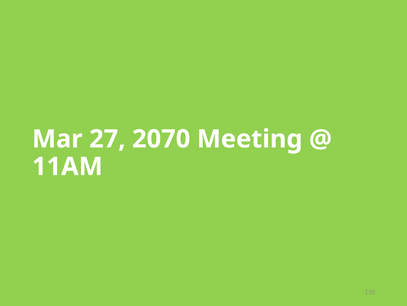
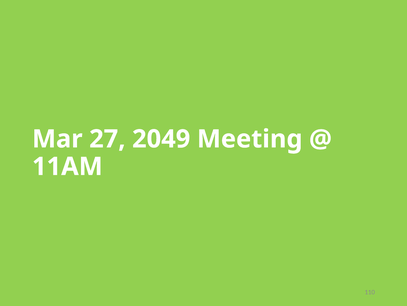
2070: 2070 -> 2049 (161, 139)
